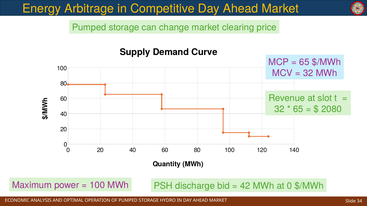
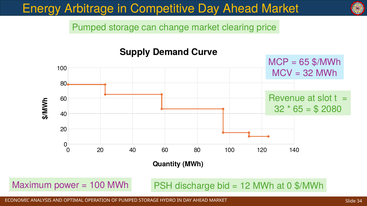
42: 42 -> 12 (245, 186)
